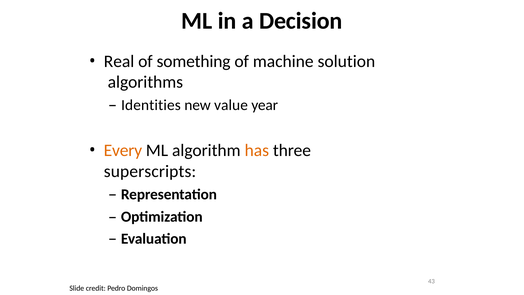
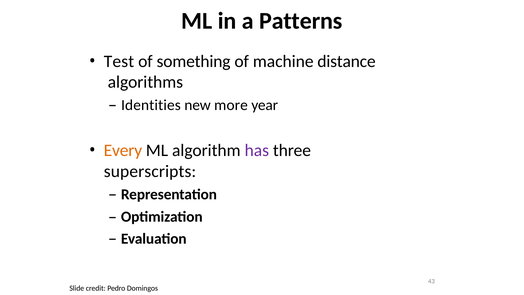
Decision: Decision -> Patterns (301, 21)
Real: Real -> Test (119, 61)
solution: solution -> distance (347, 61)
value: value -> more (231, 105)
has colour: orange -> purple (257, 150)
